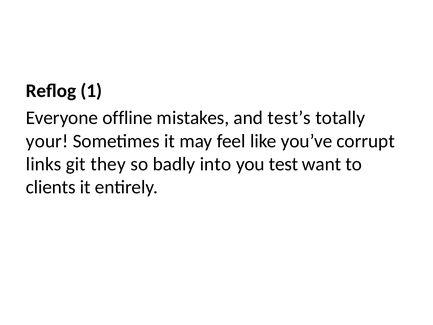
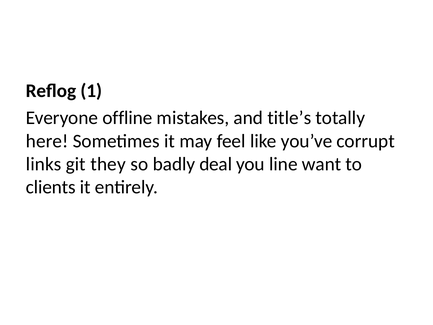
test’s: test’s -> title’s (289, 118)
your: your -> here (47, 141)
into: into -> deal (216, 164)
test: test -> line (283, 164)
